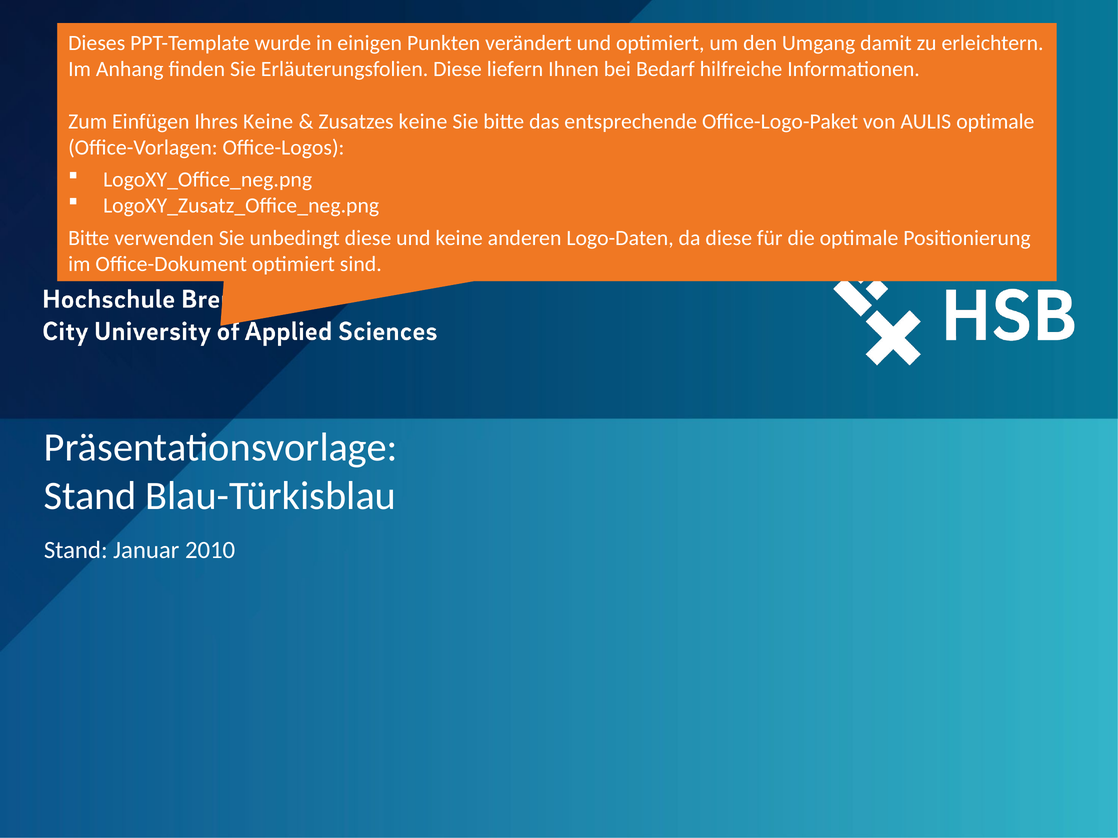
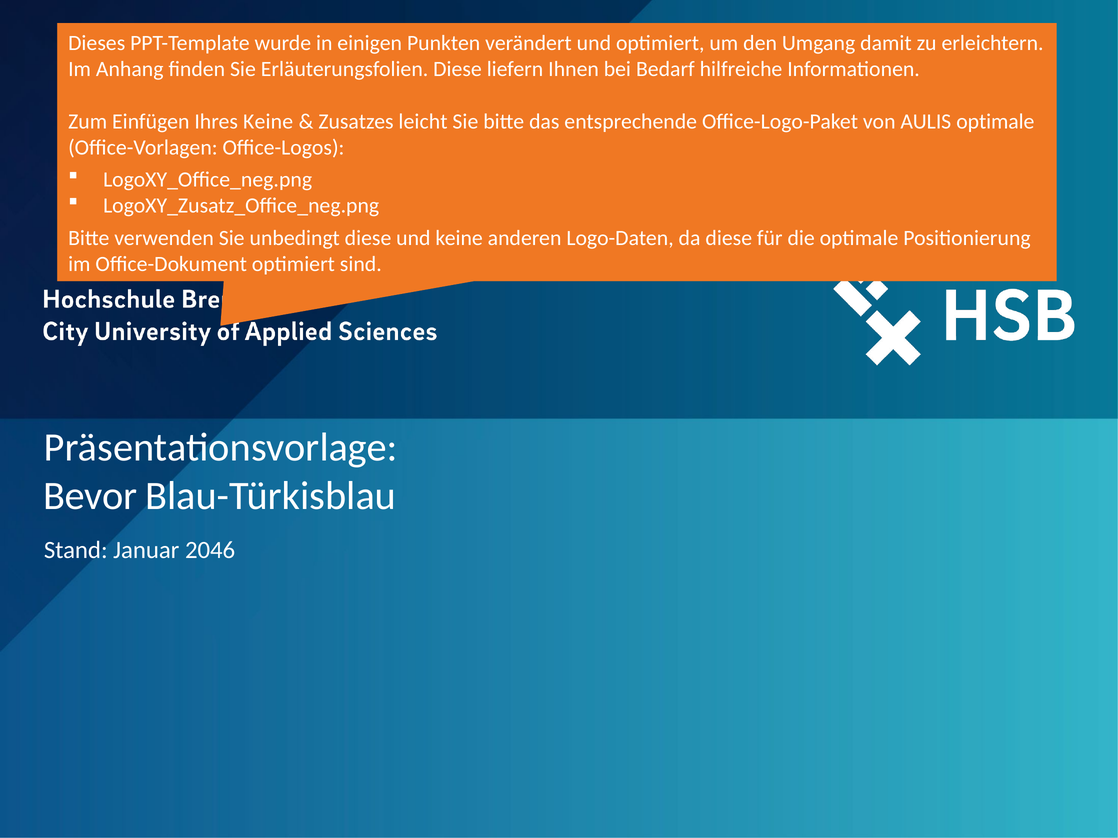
Zusatzes keine: keine -> leicht (423, 121)
Stand: Stand -> Bevor (90, 496)
2010: 2010 -> 2046 (210, 550)
